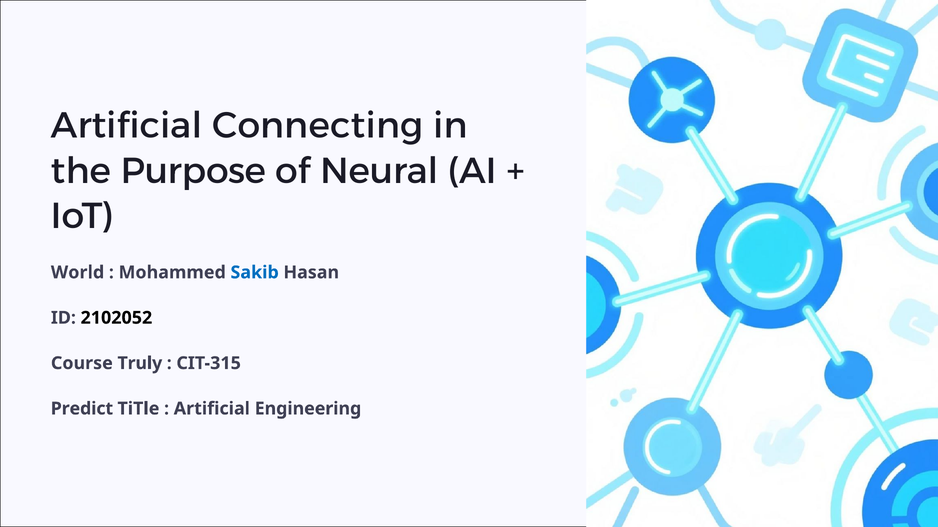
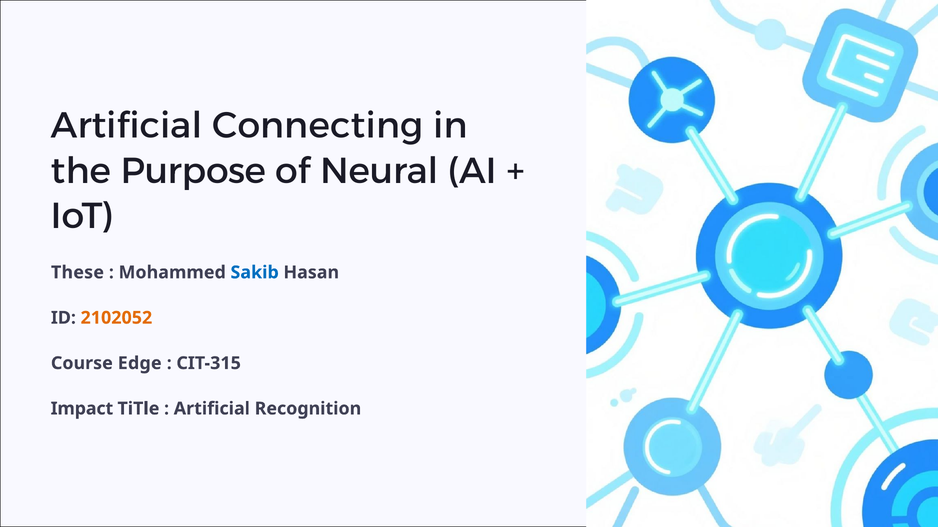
World: World -> These (77, 273)
2102052 colour: black -> orange (116, 318)
Truly: Truly -> Edge (140, 364)
Predict: Predict -> Impact (82, 409)
Engineering: Engineering -> Recognition (308, 409)
